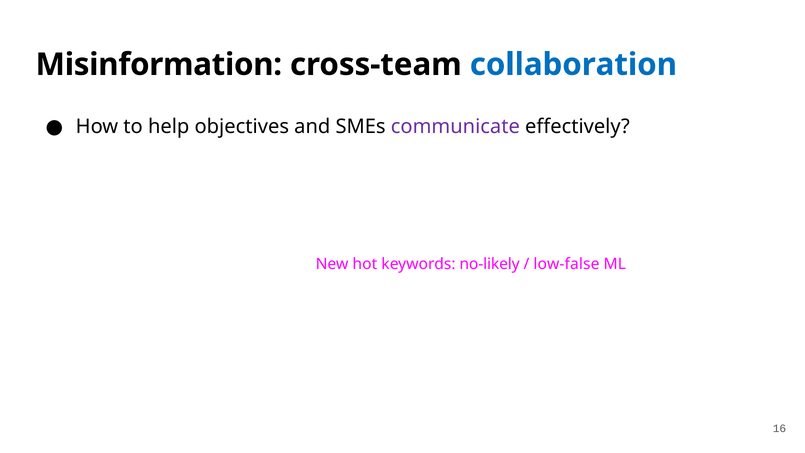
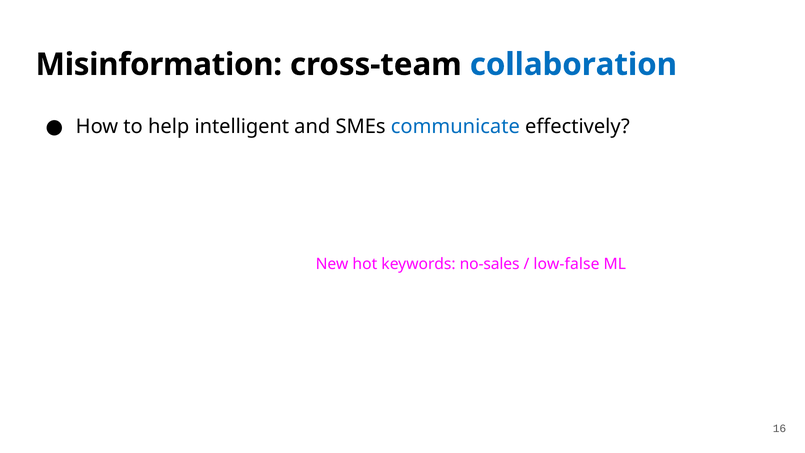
objectives: objectives -> intelligent (242, 127)
communicate colour: purple -> blue (455, 127)
no-likely: no-likely -> no-sales (490, 264)
